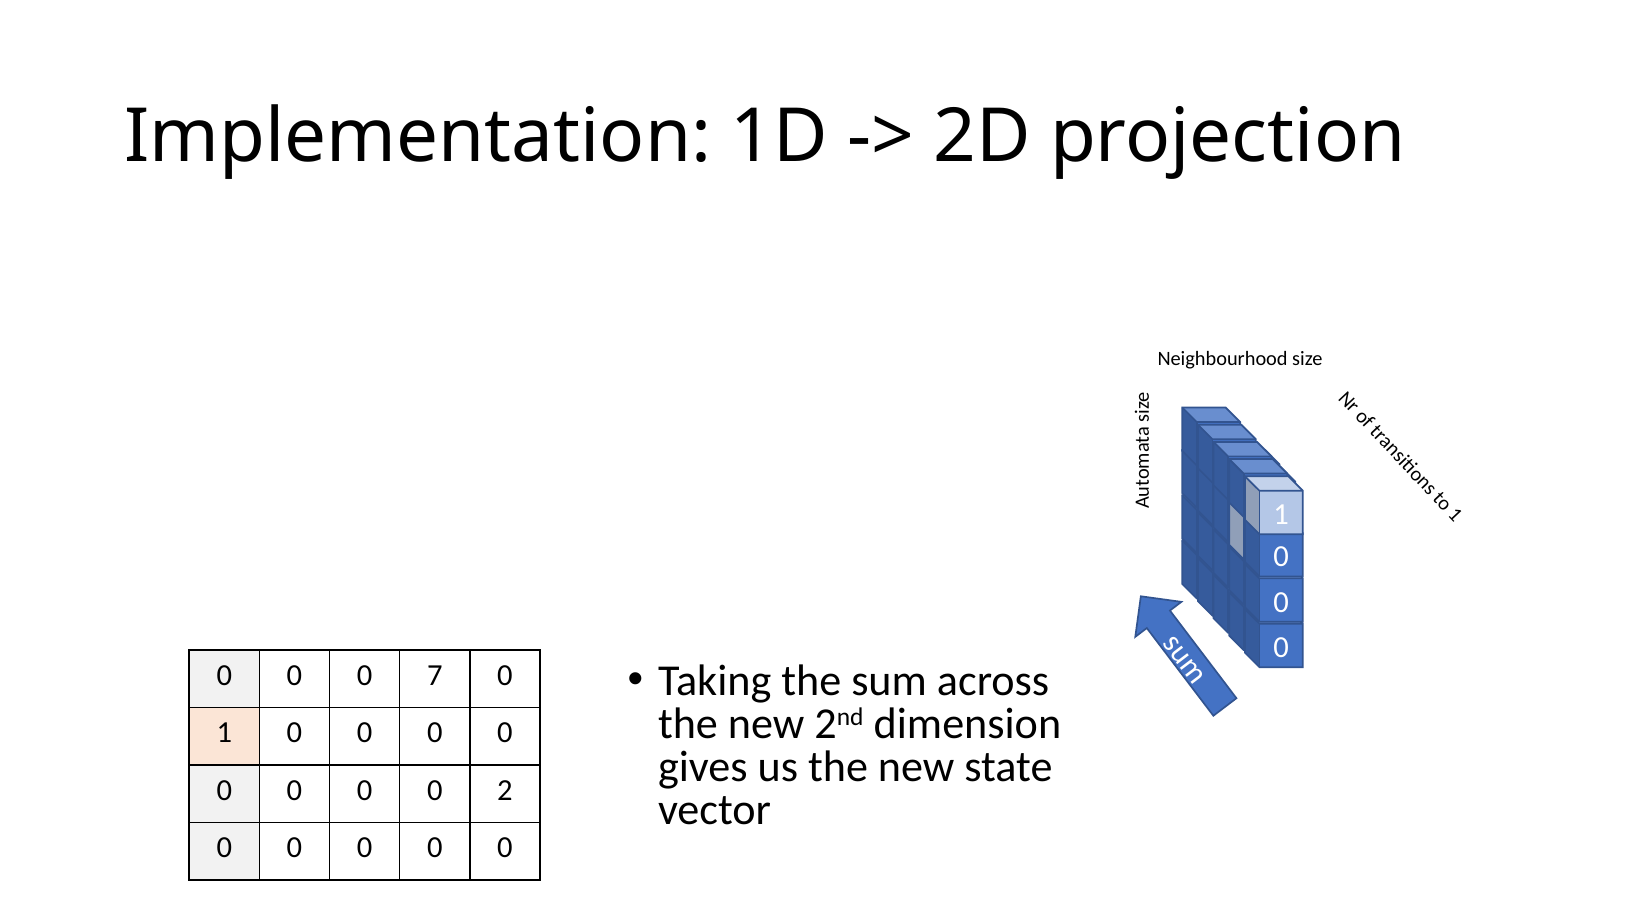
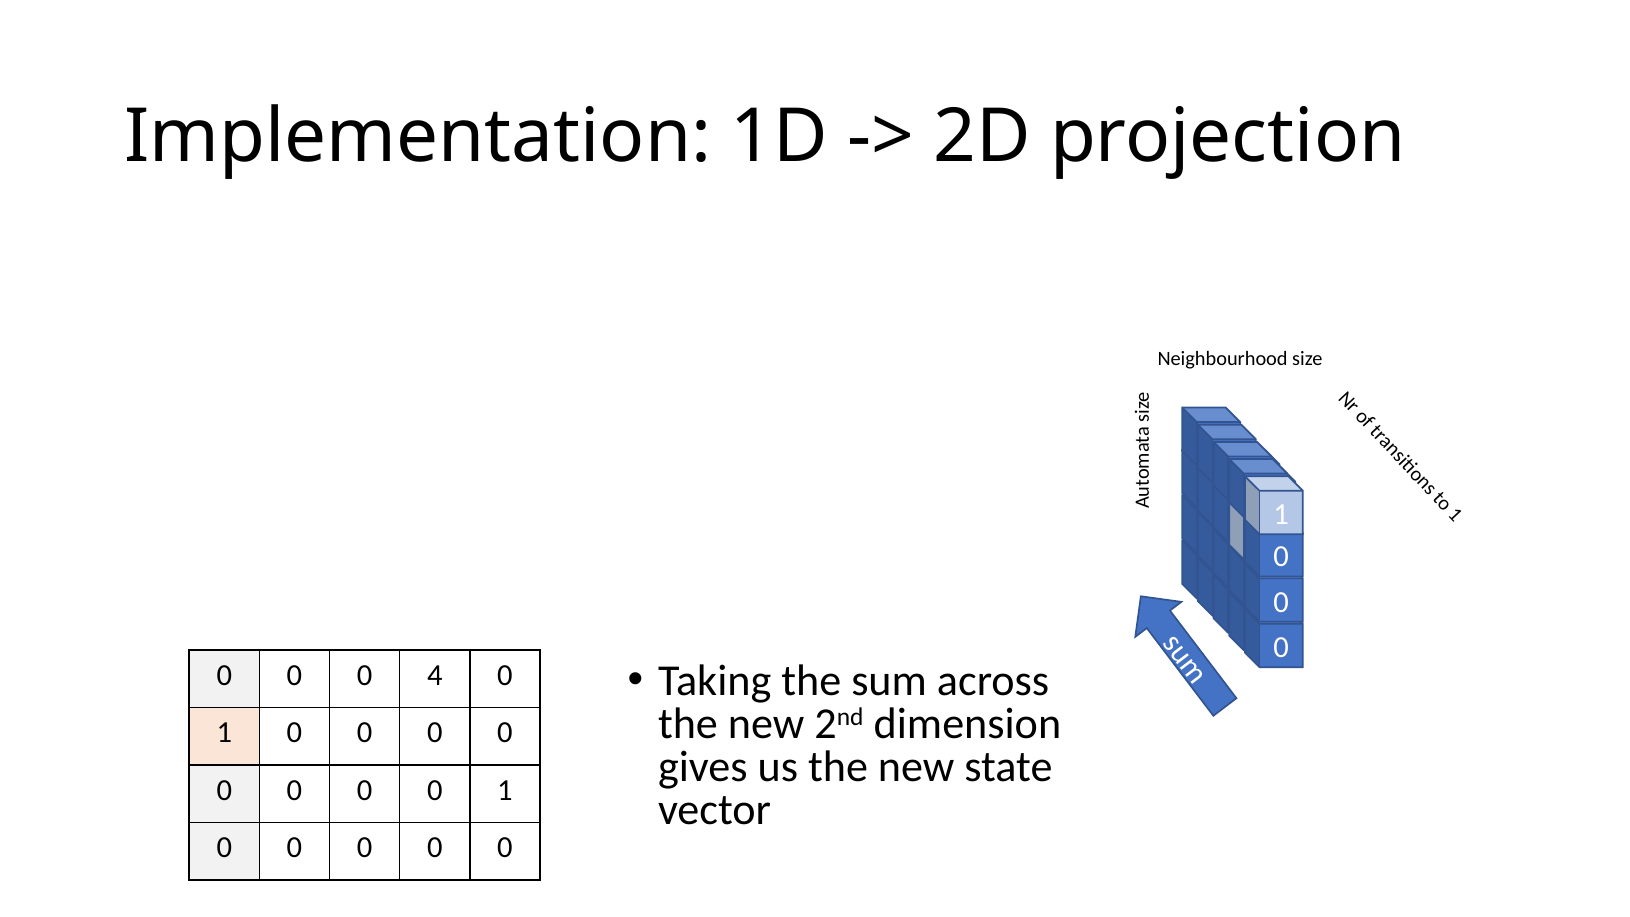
7: 7 -> 4 (435, 675)
2: 2 -> 1 (505, 790)
